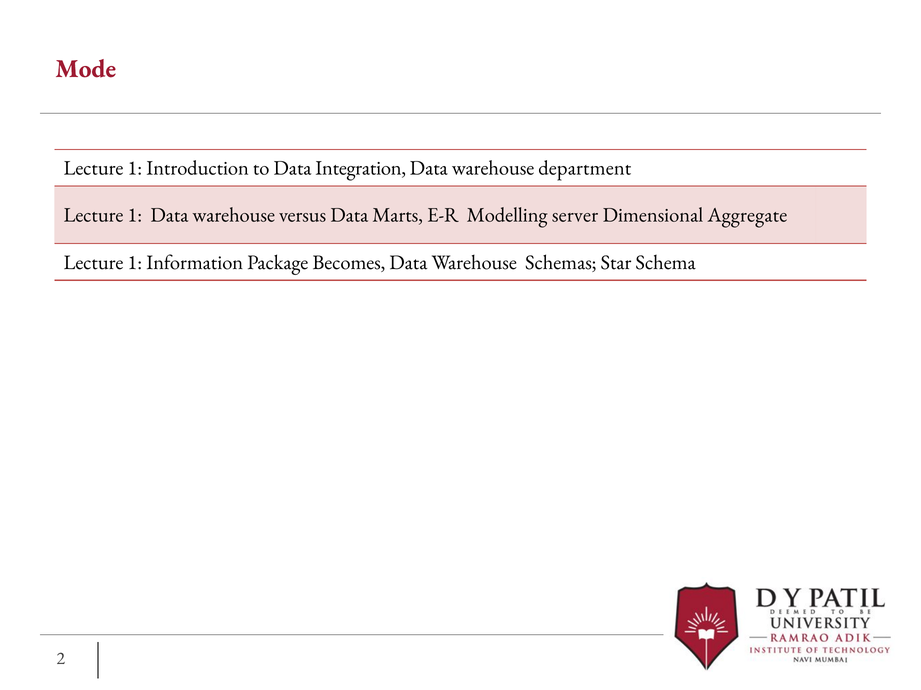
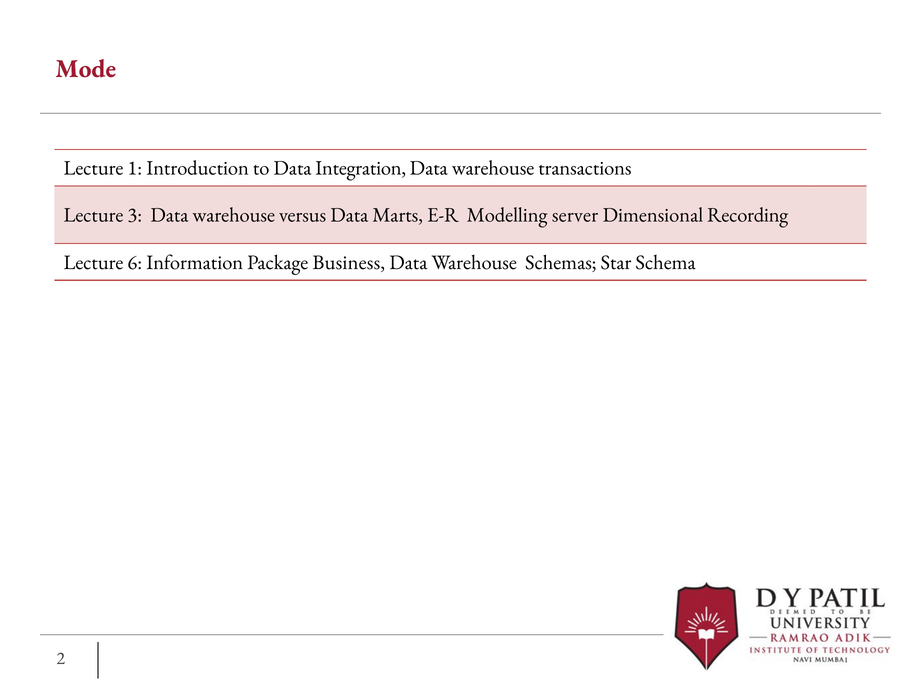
department: department -> transactions (585, 168)
1: 1 -> 3 (135, 215)
Aggregate: Aggregate -> Recording (748, 215)
1: 1 -> 6 (135, 263)
Becomes: Becomes -> Business (349, 263)
